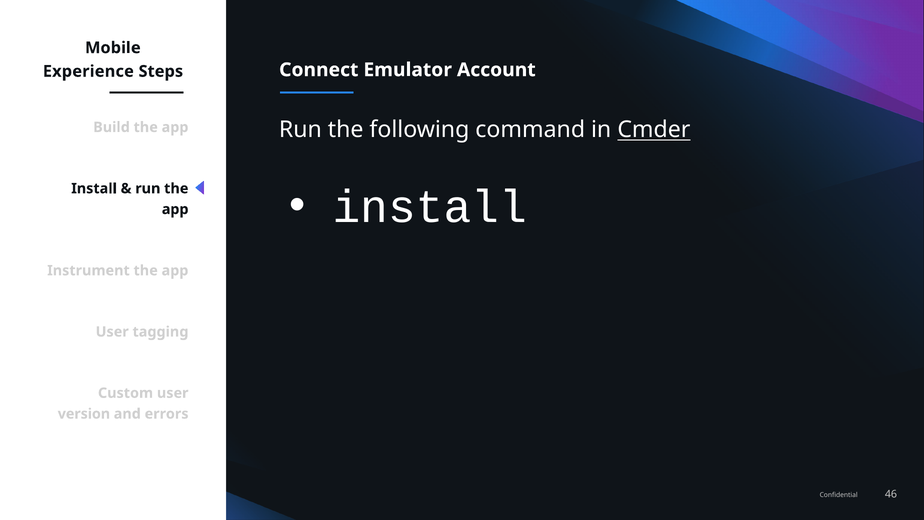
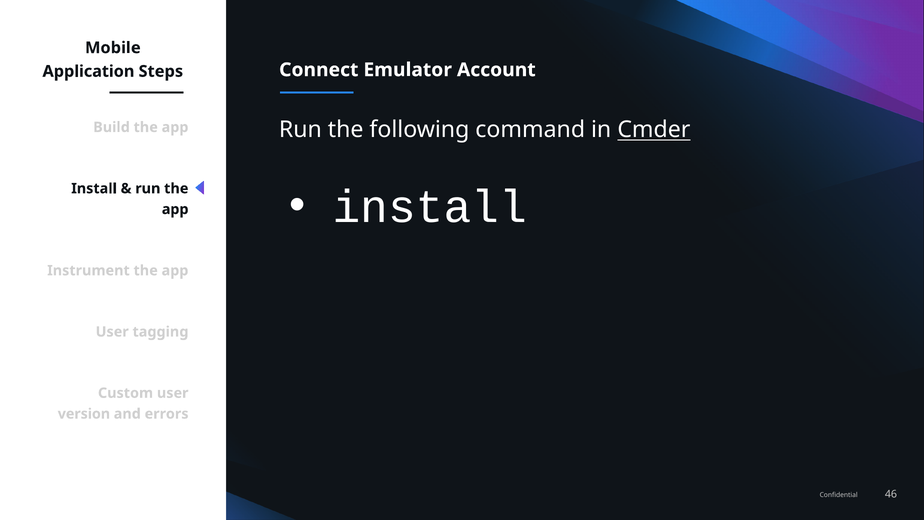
Experience: Experience -> Application (88, 71)
